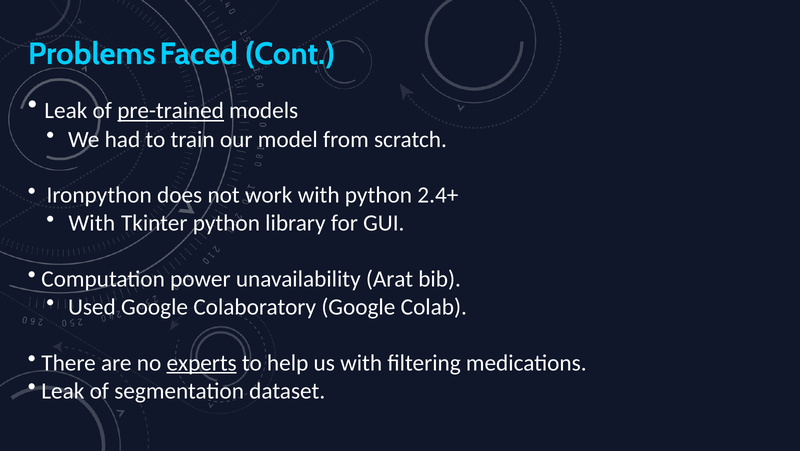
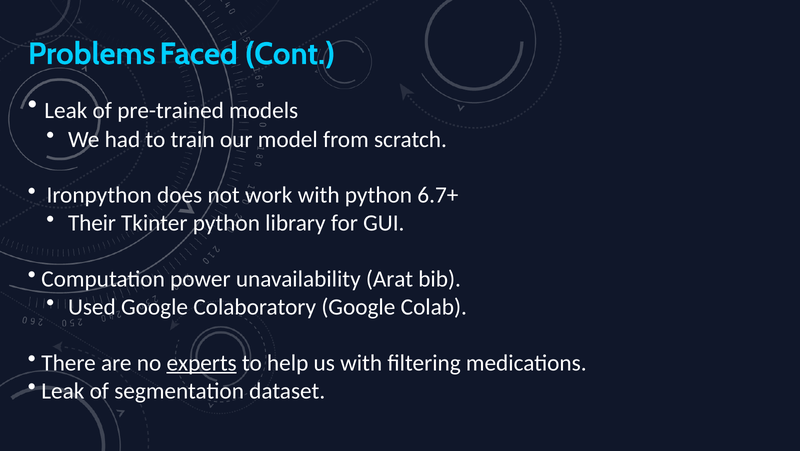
pre-trained underline: present -> none (171, 111)
2.4+: 2.4+ -> 6.7+ (438, 195)
With: With -> Their (92, 223)
